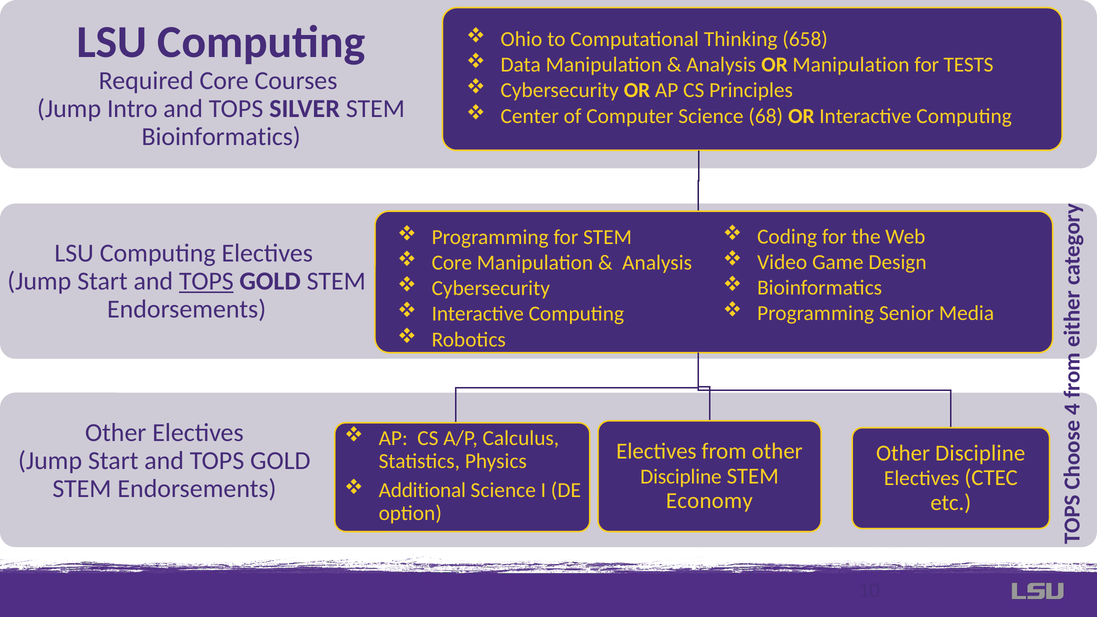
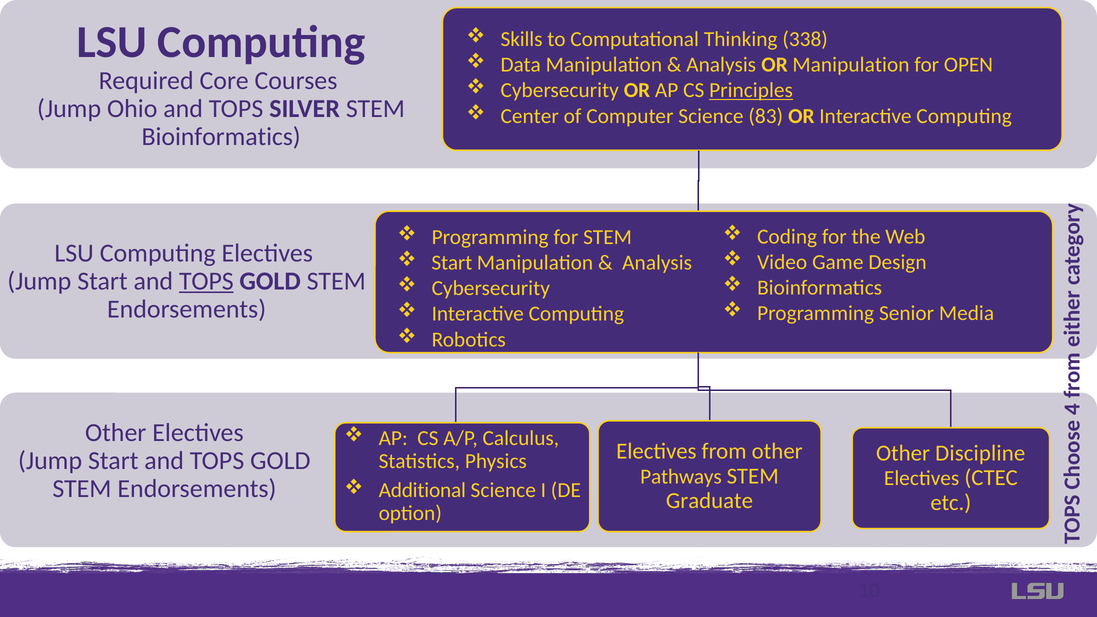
Ohio: Ohio -> Skills (522, 39)
658: 658 -> 338 (805, 39)
TESTS: TESTS -> OPEN (968, 65)
Principles underline: none -> present (751, 90)
Intro: Intro -> Ohio (132, 109)
68: 68 -> 83 (766, 116)
Core: Core -> Start (452, 263)
Discipline: Discipline -> Pathways (681, 477)
Economy: Economy -> Graduate (710, 501)
